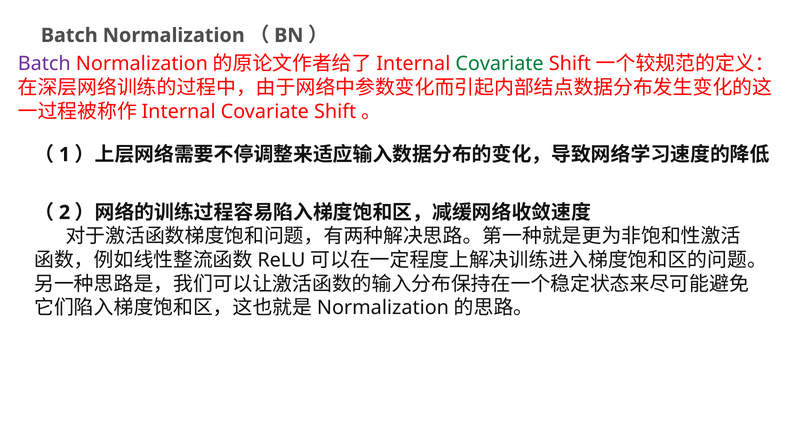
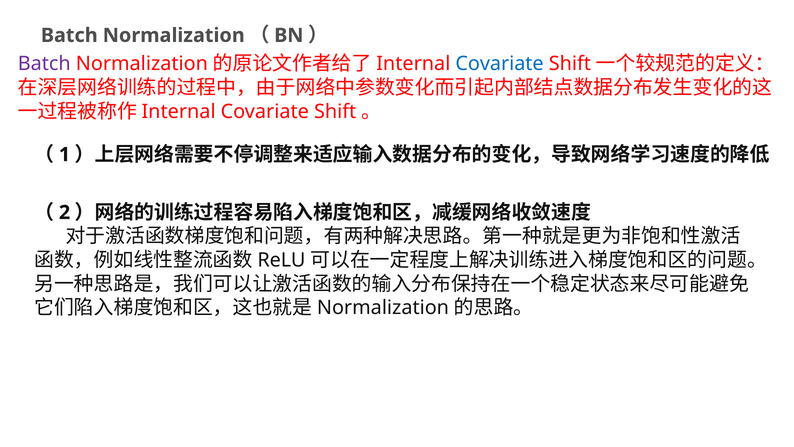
Covariate colour: green -> blue (500, 64)
